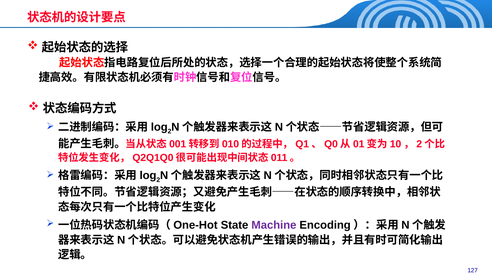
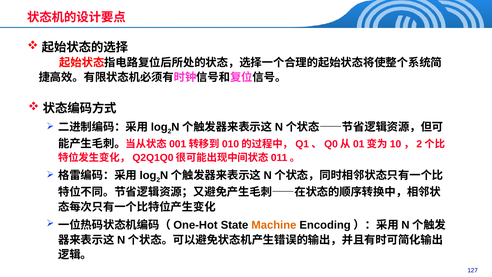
Machine colour: purple -> orange (274, 225)
